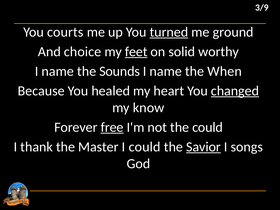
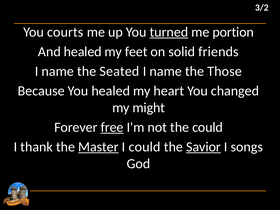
3/9: 3/9 -> 3/2 (262, 8)
ground: ground -> portion (233, 32)
And choice: choice -> healed (83, 52)
feet underline: present -> none (136, 52)
worthy: worthy -> friends (218, 52)
Sounds: Sounds -> Seated (119, 71)
When: When -> Those (225, 71)
changed underline: present -> none (235, 91)
know: know -> might (149, 108)
Master underline: none -> present (98, 147)
